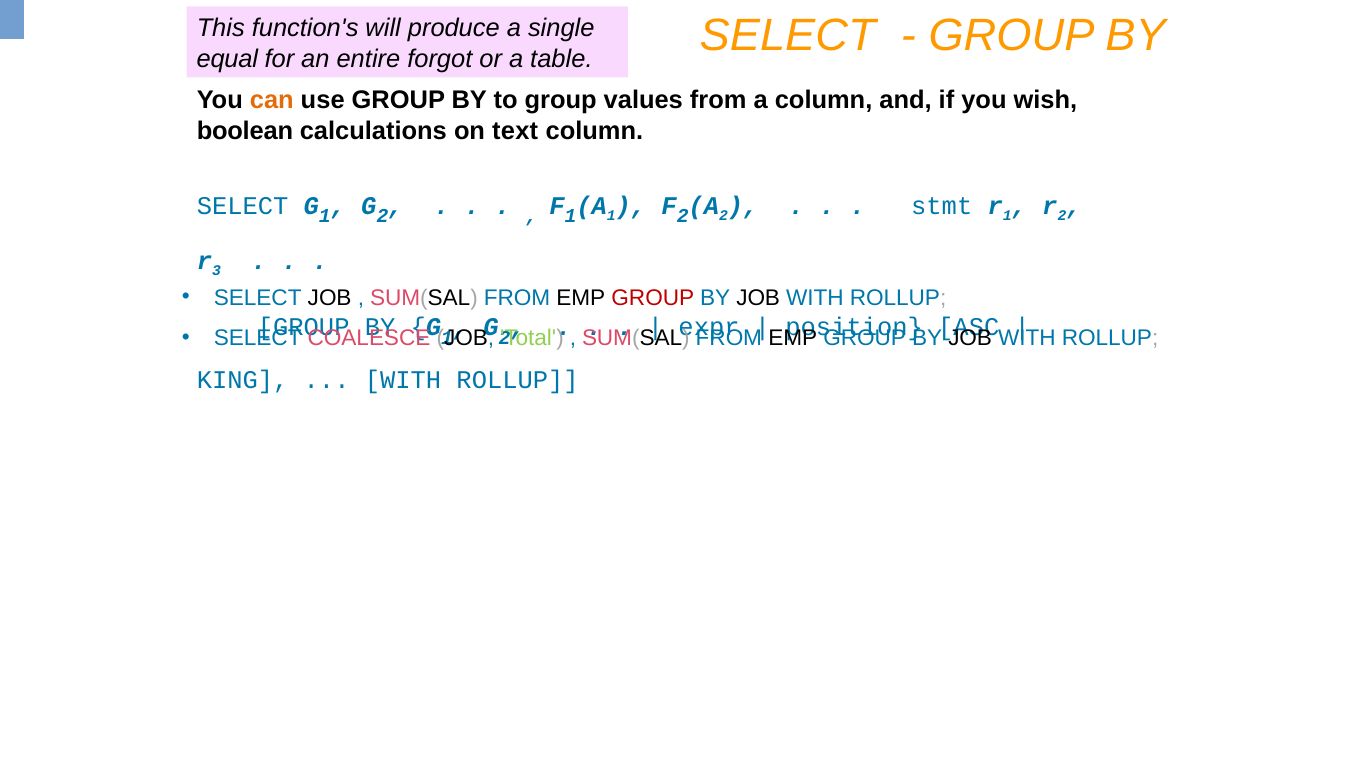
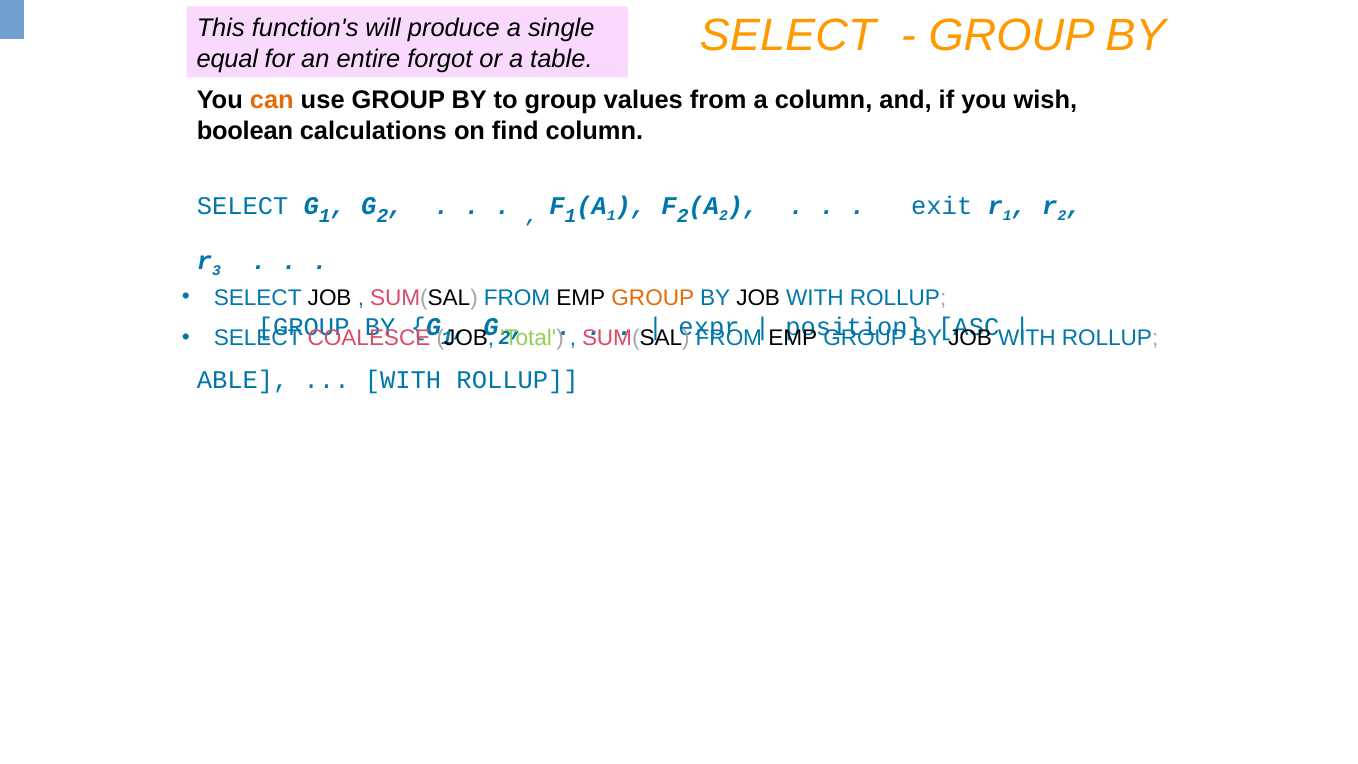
text: text -> find (515, 131)
stmt: stmt -> exit (942, 206)
GROUP colour: red -> orange (653, 298)
KING: KING -> ABLE (243, 380)
